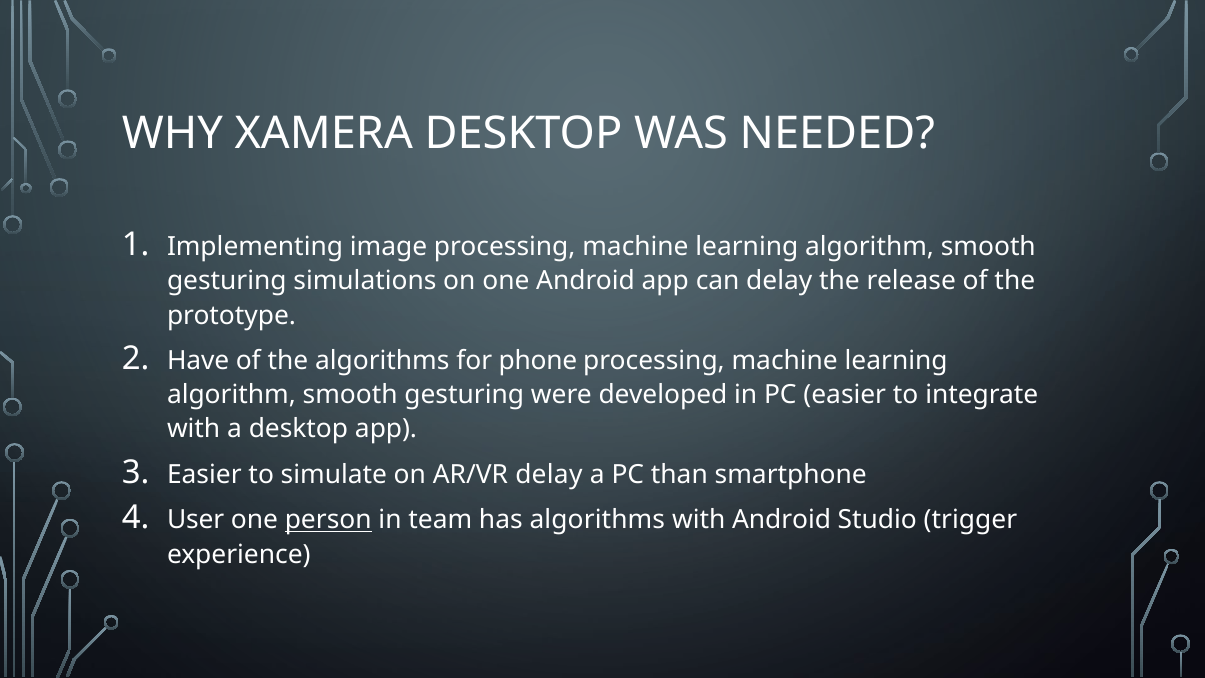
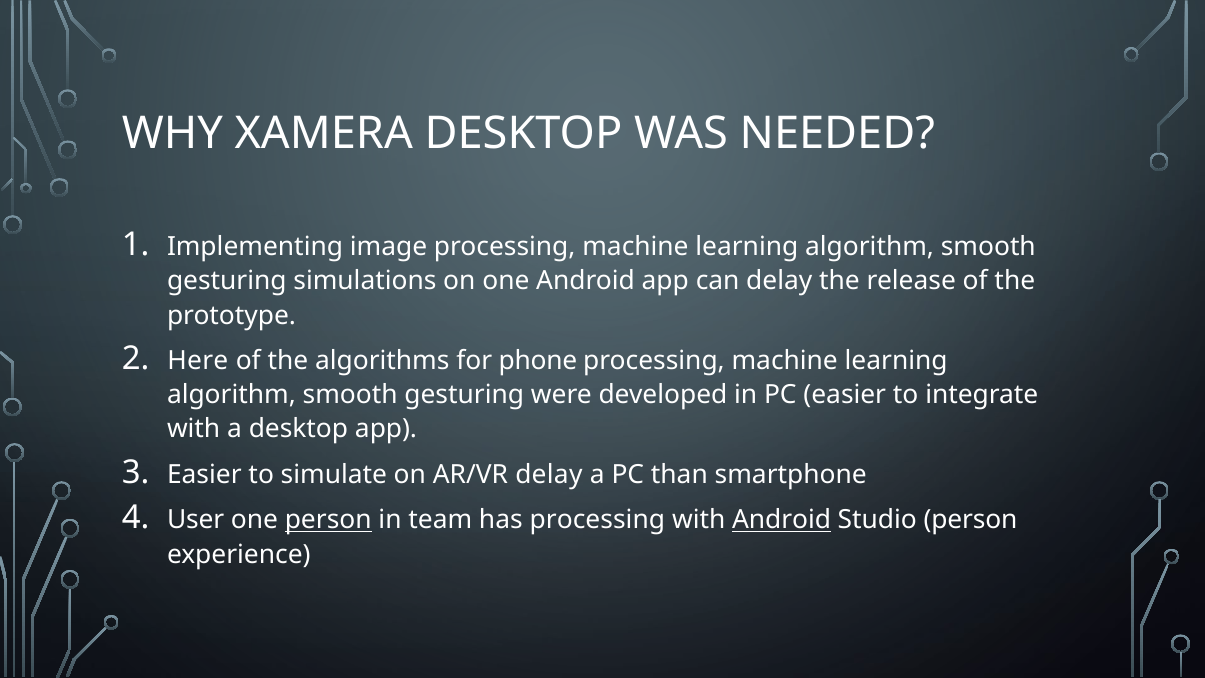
Have: Have -> Here (198, 361)
has algorithms: algorithms -> processing (597, 520)
Android underline: none -> present (782, 520)
Studio trigger: trigger -> person (971, 520)
